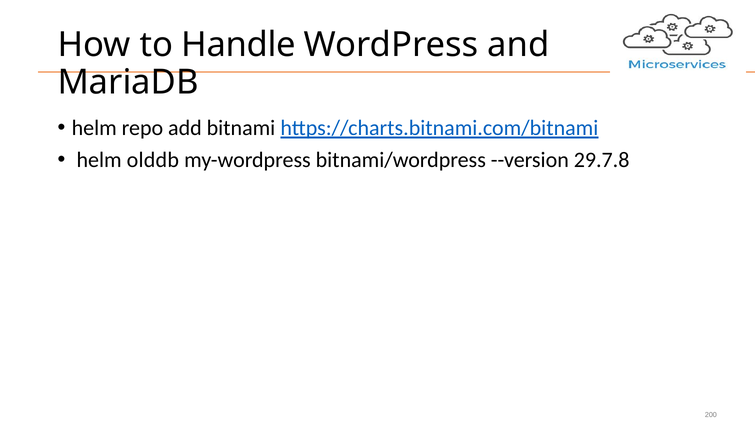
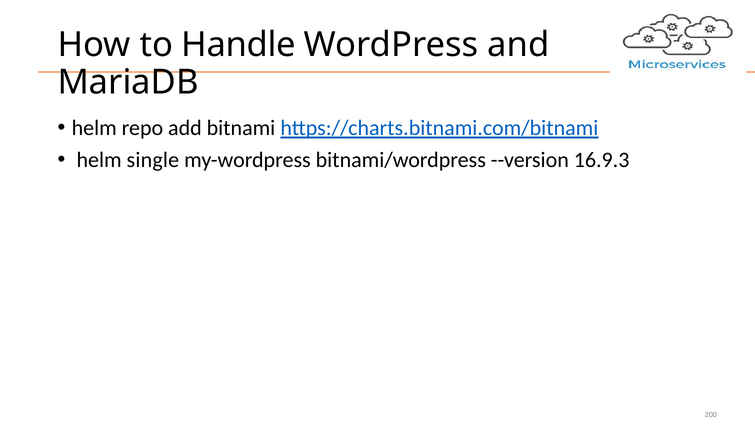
olddb: olddb -> single (153, 160)
29.7.8: 29.7.8 -> 16.9.3 (602, 160)
